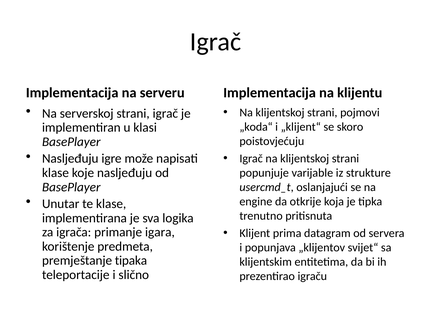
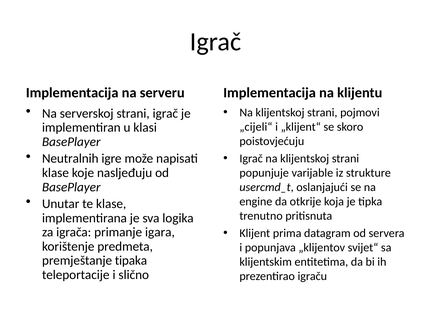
„koda“: „koda“ -> „cijeli“ (256, 127)
Nasljeđuju: Nasljeđuju -> Neutralnih (70, 159)
